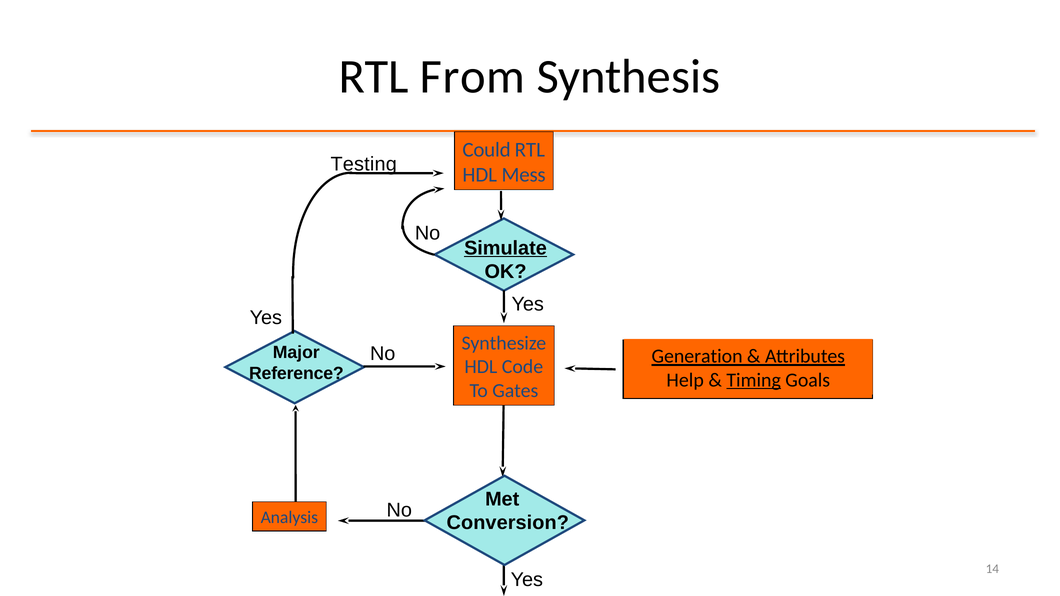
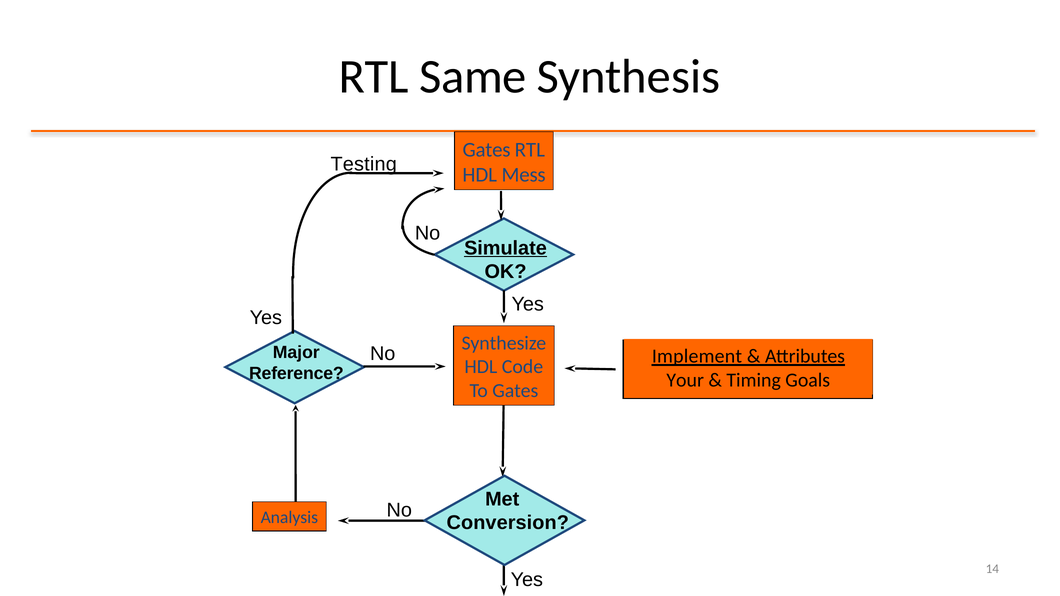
From: From -> Same (473, 77)
Could: Could -> Gates (487, 150)
Generation: Generation -> Implement (697, 356)
Help: Help -> Your (685, 380)
Timing underline: present -> none (754, 380)
